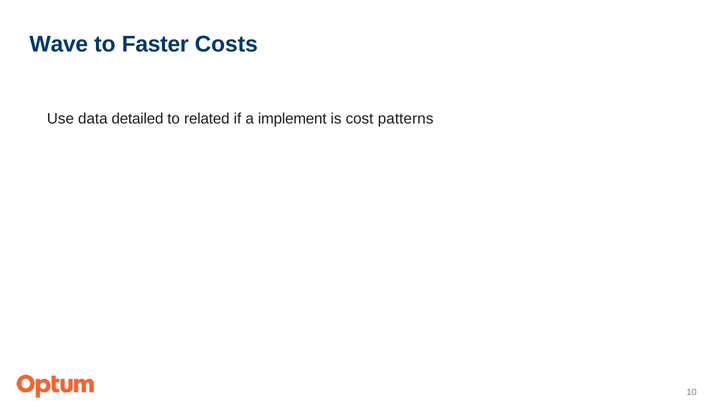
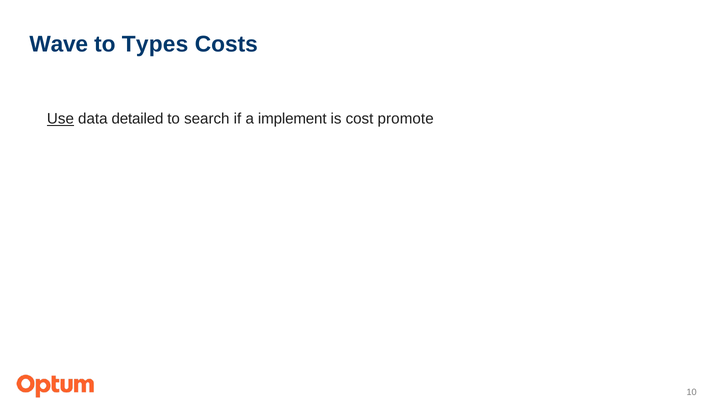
Faster: Faster -> Types (155, 44)
Use underline: none -> present (60, 119)
related: related -> search (207, 119)
patterns: patterns -> promote (406, 119)
